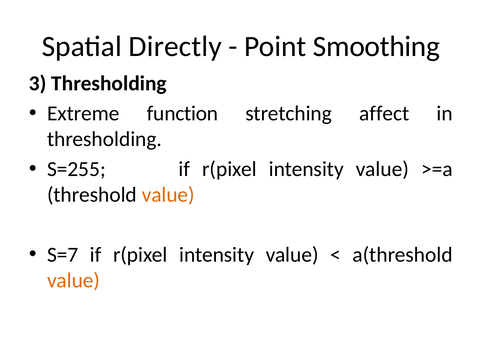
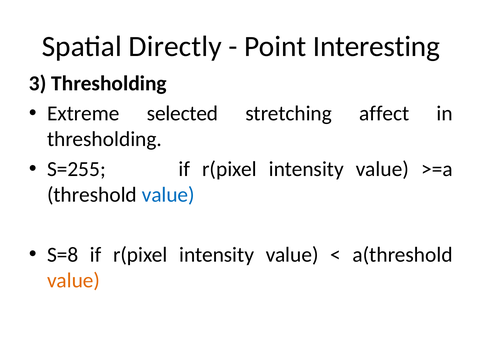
Smoothing: Smoothing -> Interesting (376, 47)
function: function -> selected (183, 114)
value colour: orange -> blue (168, 195)
S=7: S=7 -> S=8 (63, 255)
